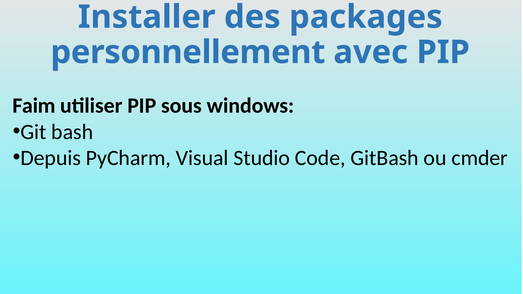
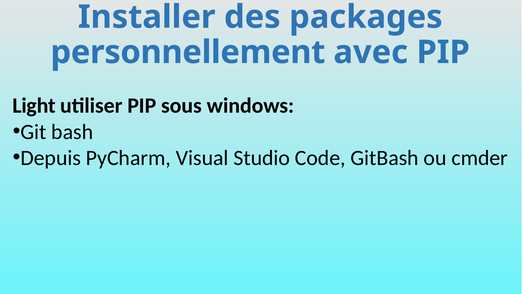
Faim: Faim -> Light (34, 106)
